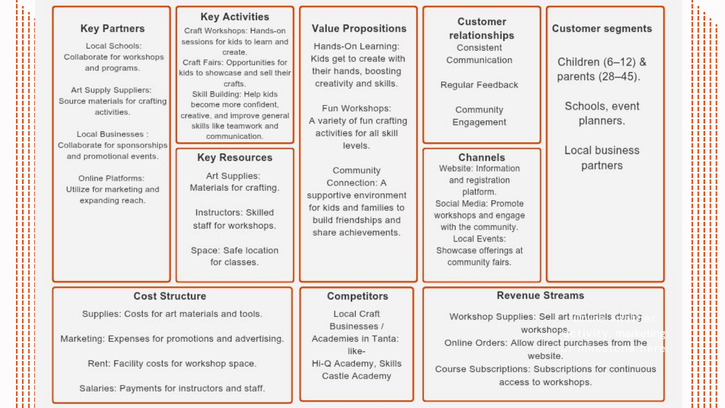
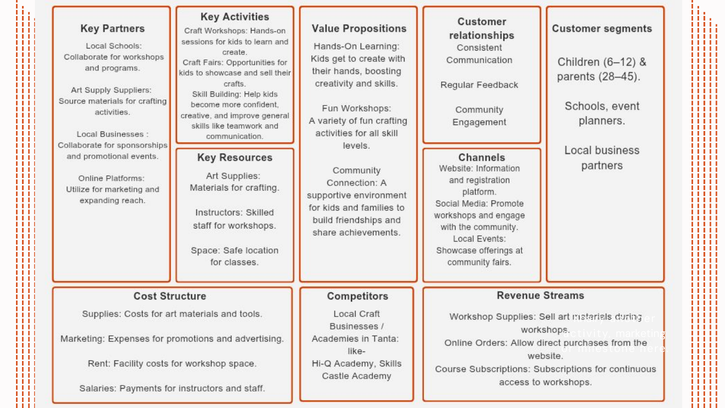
Online: Online -> Khairy (589, 319)
